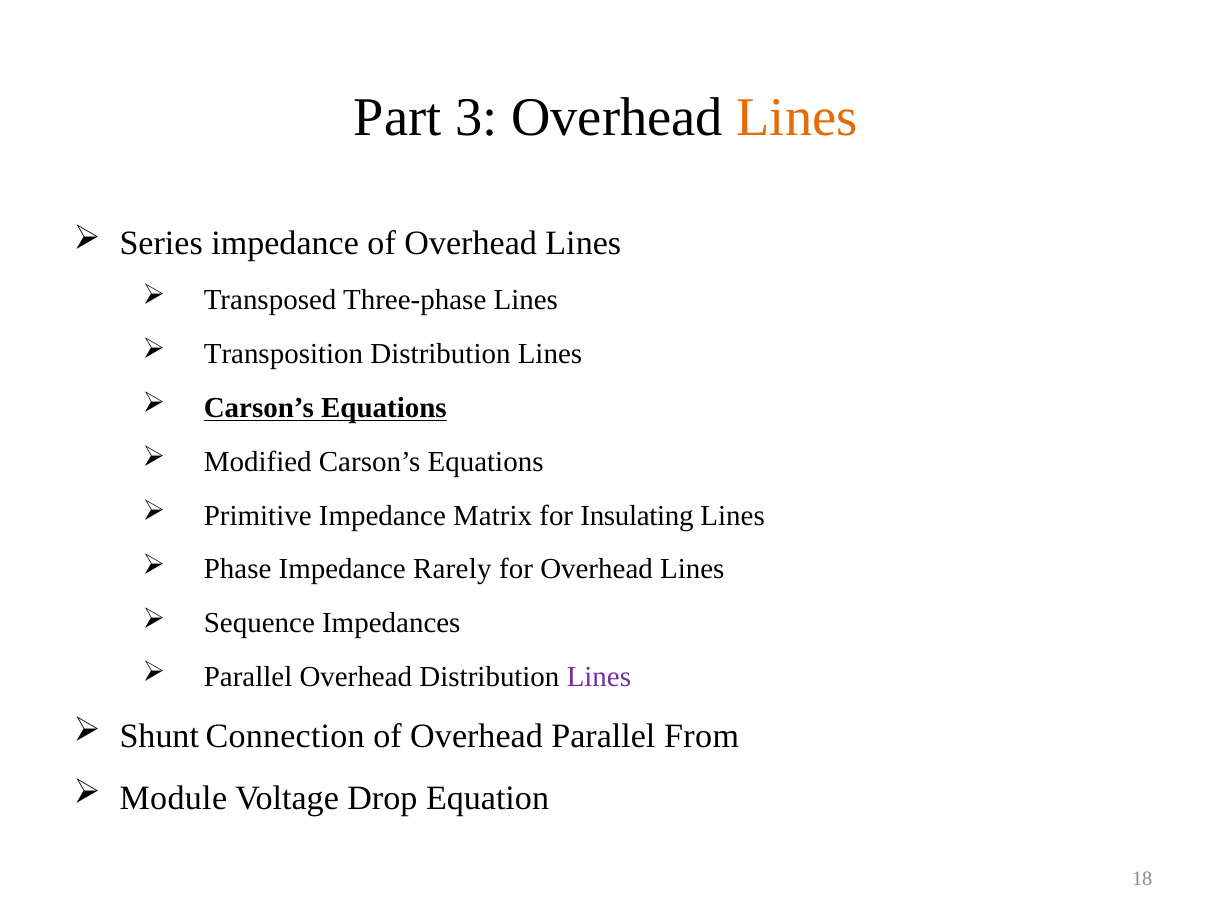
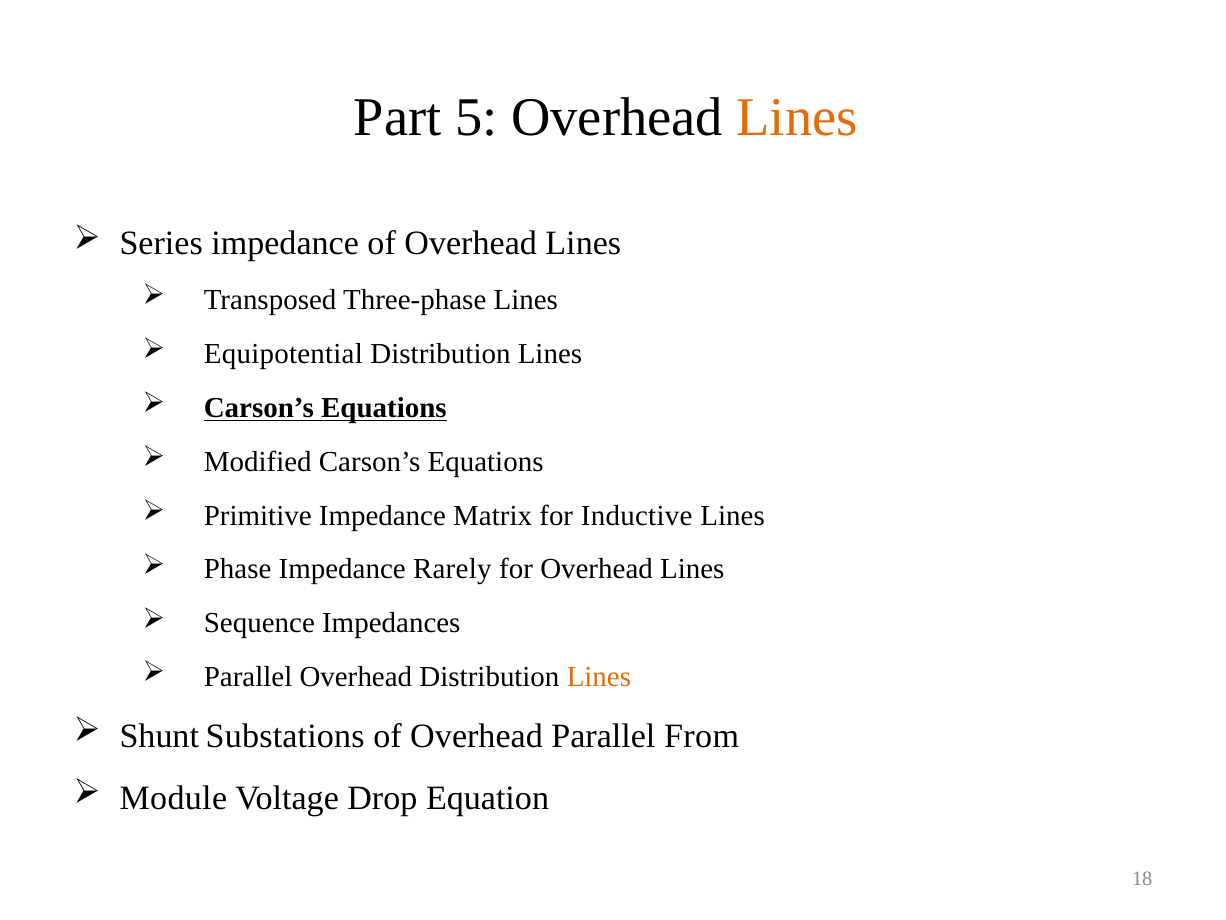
3: 3 -> 5 (476, 117)
Transposition: Transposition -> Equipotential (283, 354)
Insulating: Insulating -> Inductive (637, 515)
Lines colour: purple -> orange (599, 677)
Connection: Connection -> Substations (285, 736)
